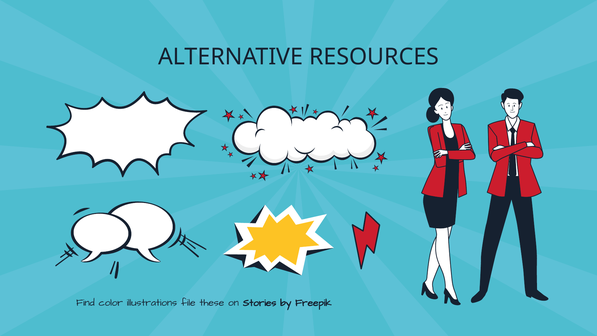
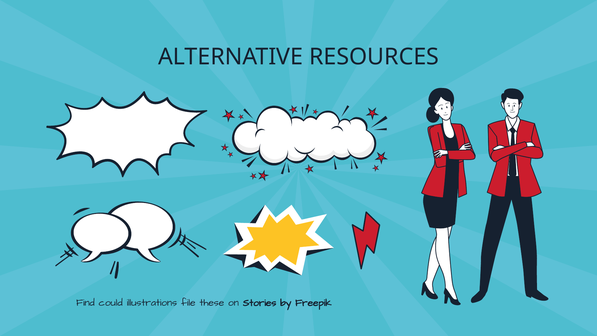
color: color -> could (111, 302)
